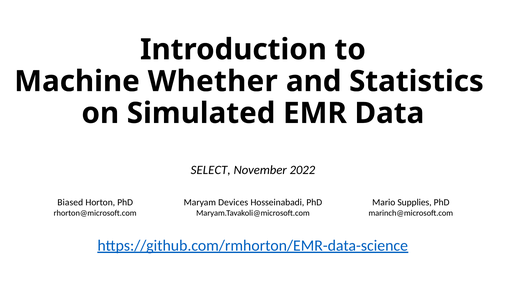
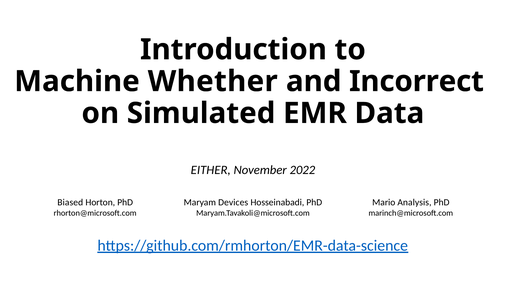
Statistics: Statistics -> Incorrect (417, 82)
SELECT: SELECT -> EITHER (211, 170)
Supplies: Supplies -> Analysis (414, 203)
